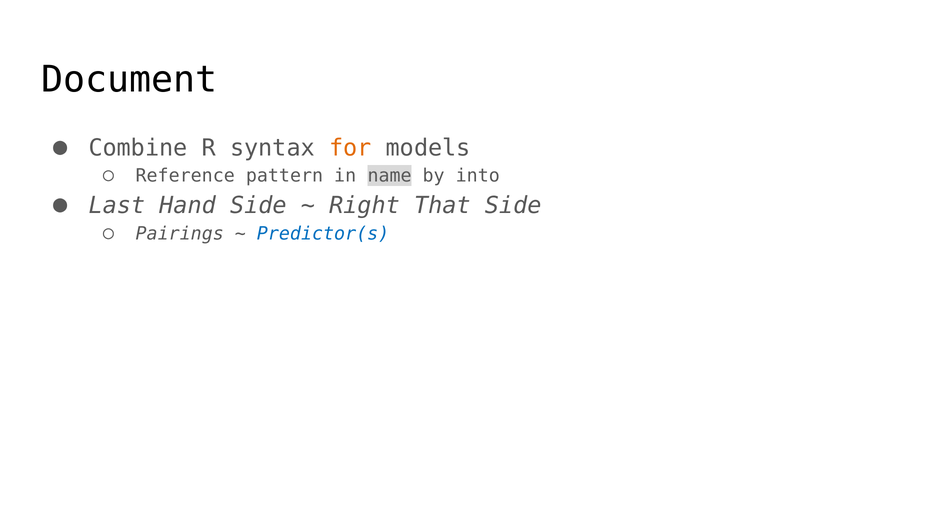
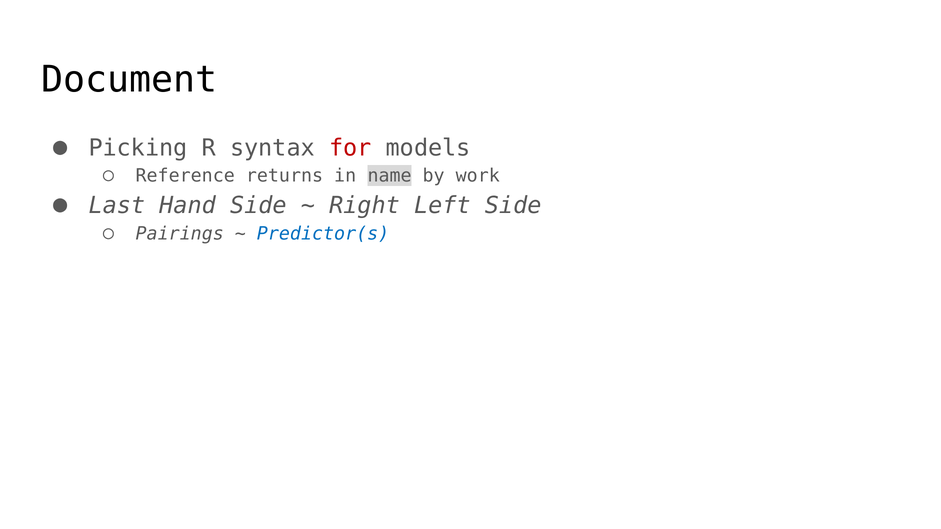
Combine: Combine -> Picking (138, 148)
for colour: orange -> red (350, 148)
pattern: pattern -> returns (285, 176)
into: into -> work (478, 176)
That: That -> Left (442, 206)
